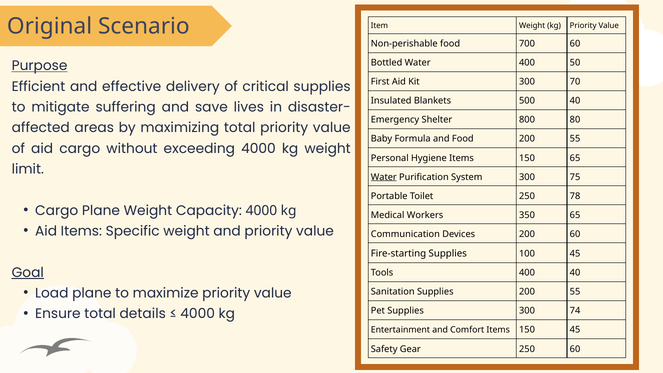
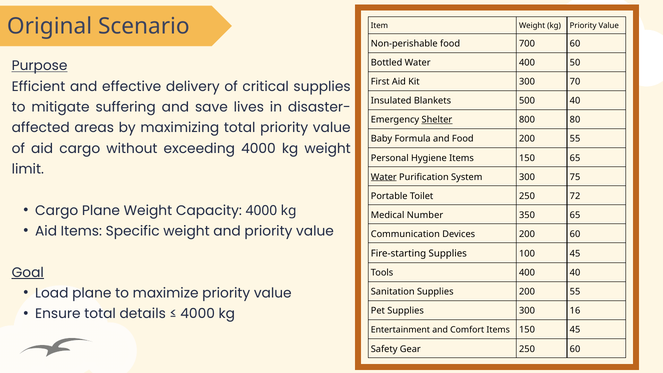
Shelter underline: none -> present (437, 120)
78: 78 -> 72 (575, 196)
Workers: Workers -> Number (425, 215)
74: 74 -> 16 (575, 311)
